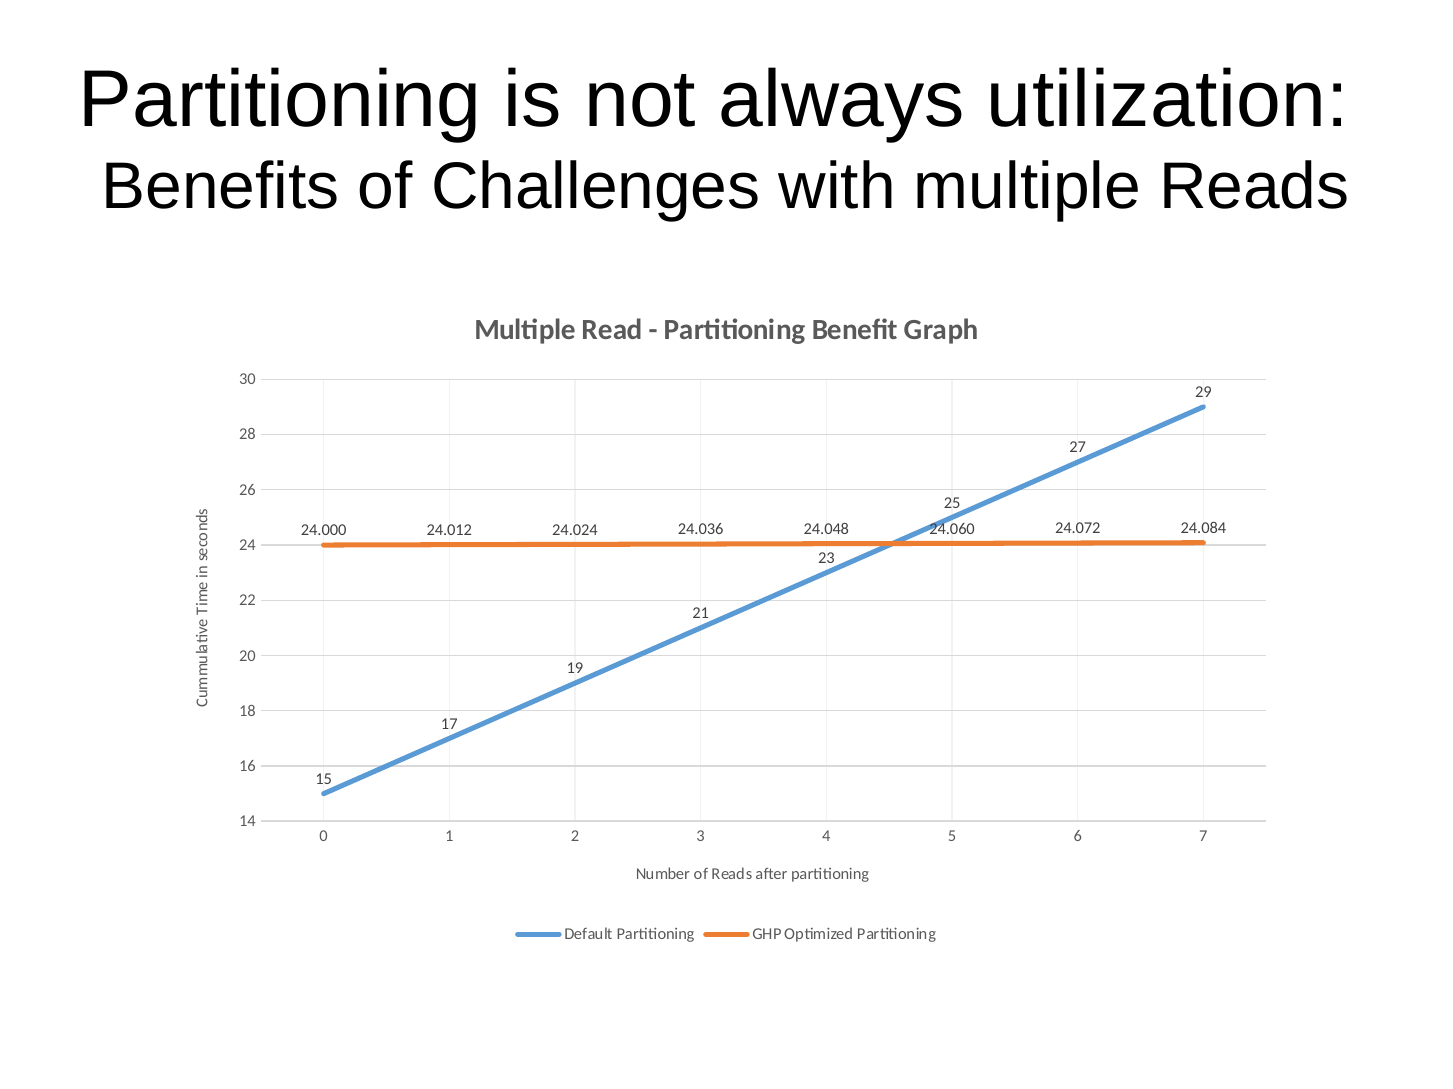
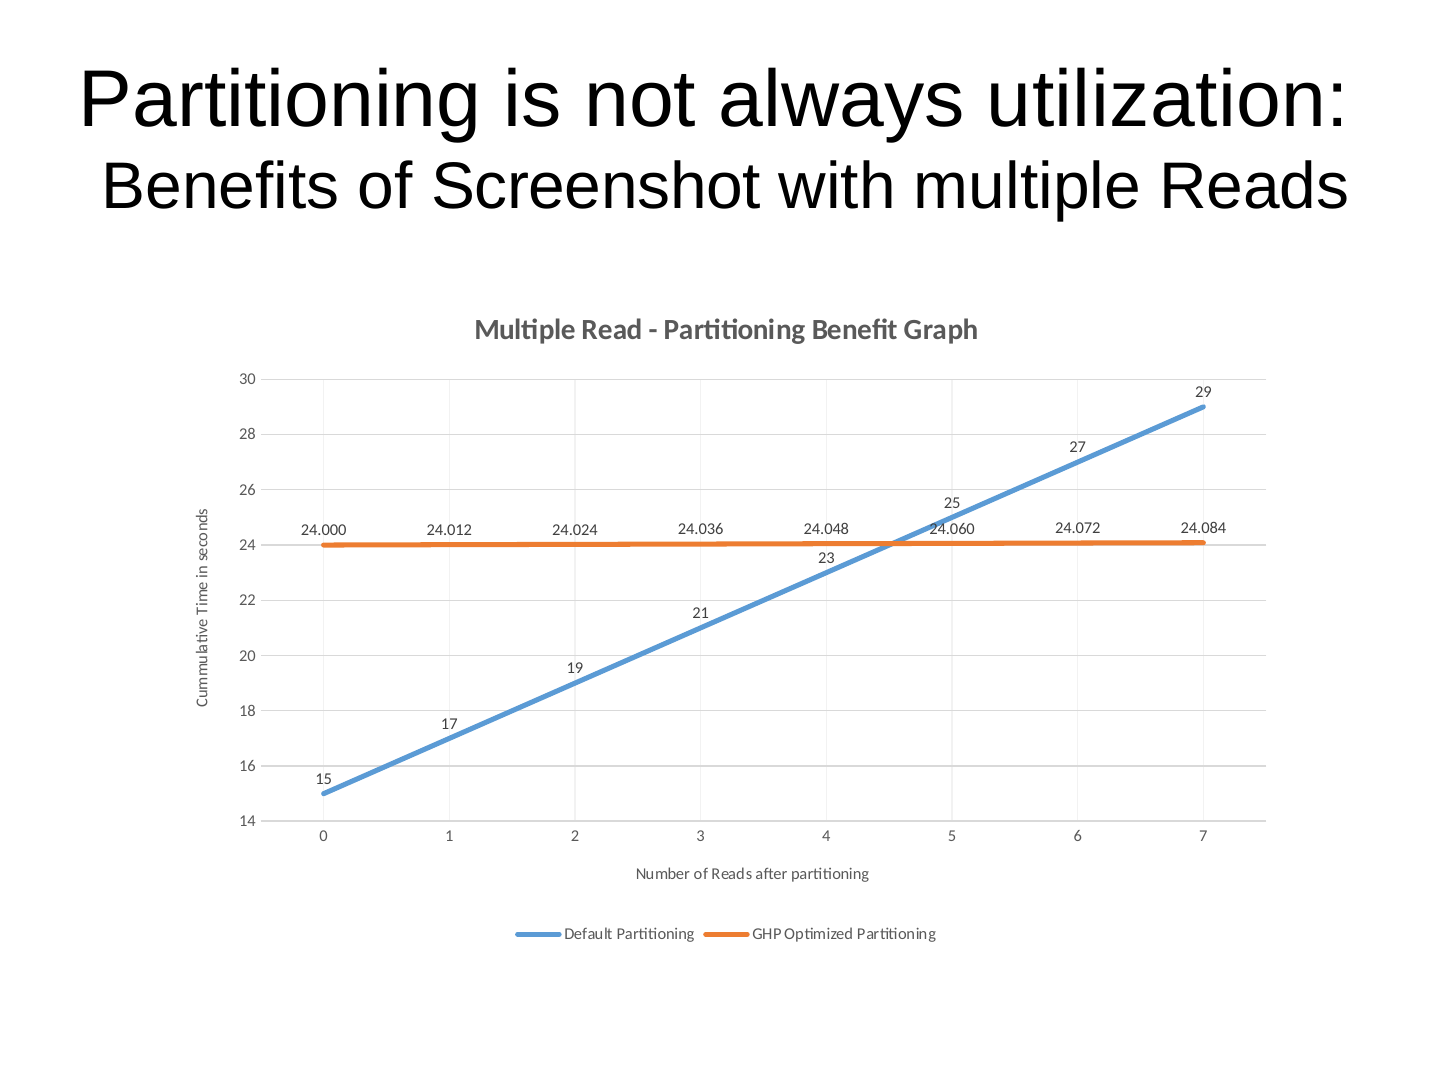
Challenges: Challenges -> Screenshot (596, 187)
